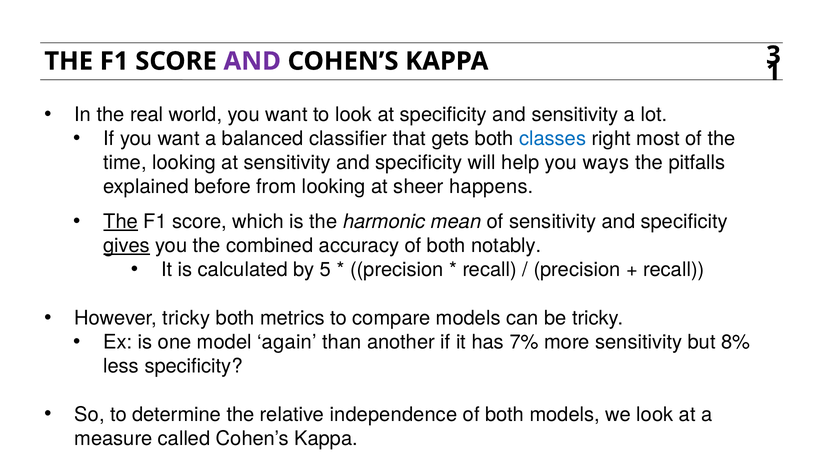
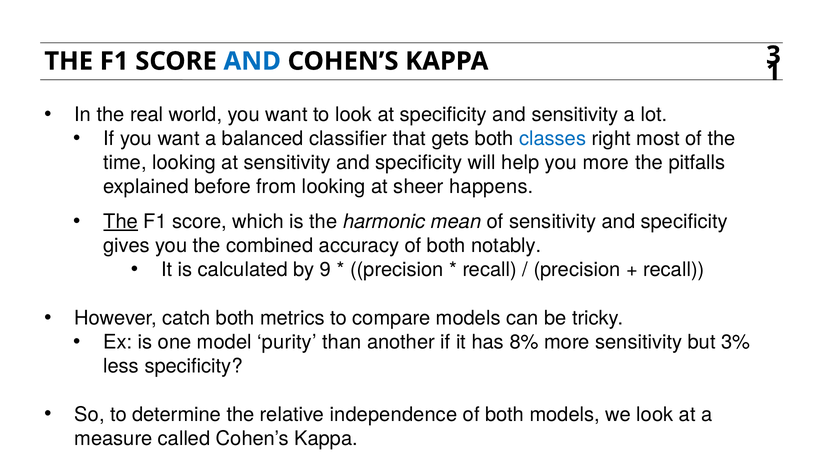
AND colour: purple -> blue (252, 61)
you ways: ways -> more (606, 163)
gives underline: present -> none (127, 246)
5: 5 -> 9 (326, 270)
However tricky: tricky -> catch (186, 318)
again: again -> purity (287, 342)
7%: 7% -> 8% (524, 342)
8%: 8% -> 3% (736, 342)
